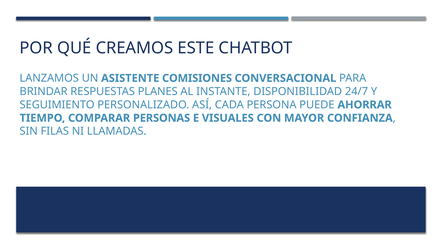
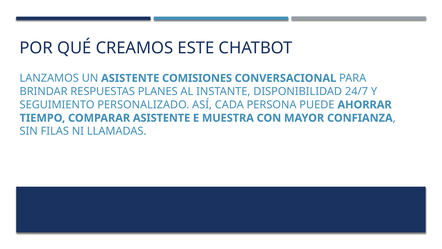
COMPARAR PERSONAS: PERSONAS -> ASISTENTE (162, 118)
VISUALES: VISUALES -> MUESTRA (228, 118)
